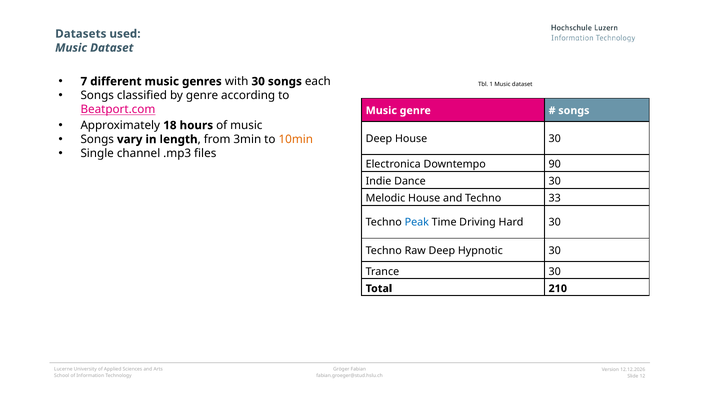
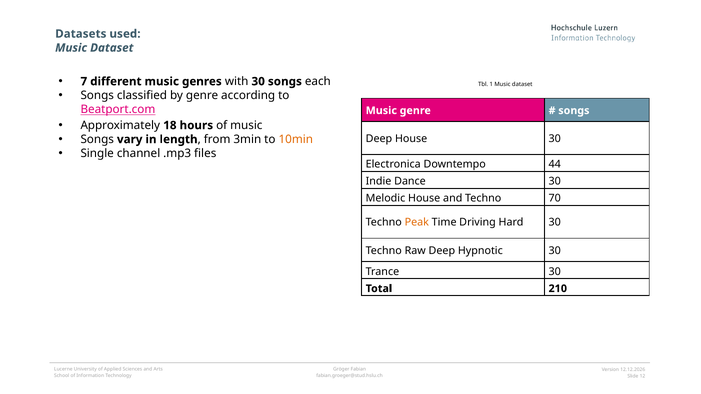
90: 90 -> 44 (555, 164)
33: 33 -> 70 (555, 198)
Peak colour: blue -> orange (417, 223)
